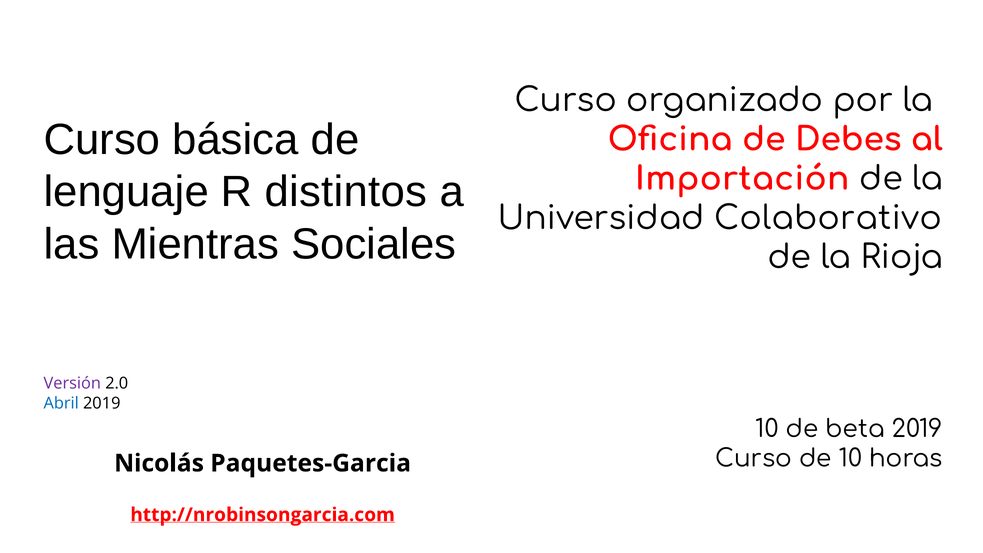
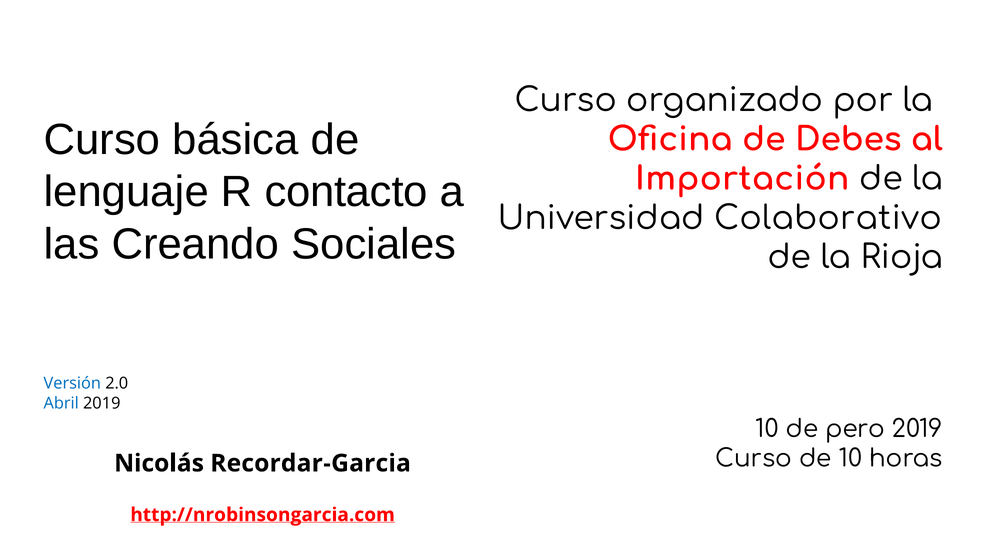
distintos: distintos -> contacto (346, 192)
Mientras: Mientras -> Creando (195, 244)
Versión colour: purple -> blue (72, 384)
beta: beta -> pero (855, 429)
Paquetes-Garcia: Paquetes-Garcia -> Recordar-Garcia (311, 463)
